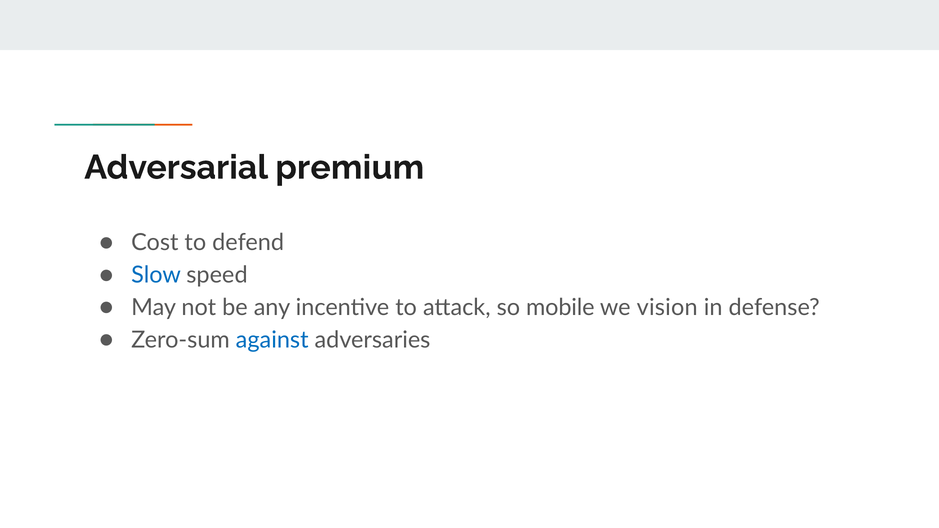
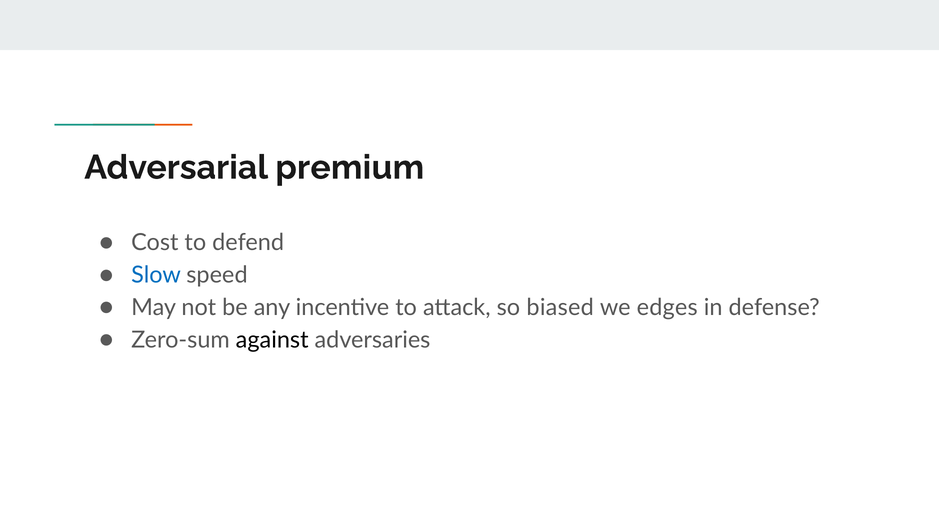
mobile: mobile -> biased (560, 308)
vision: vision -> edges (667, 308)
against colour: blue -> black (272, 340)
